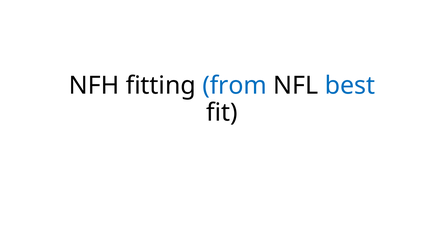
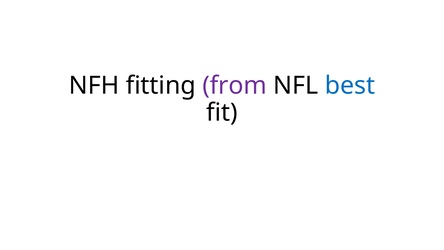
from colour: blue -> purple (235, 86)
